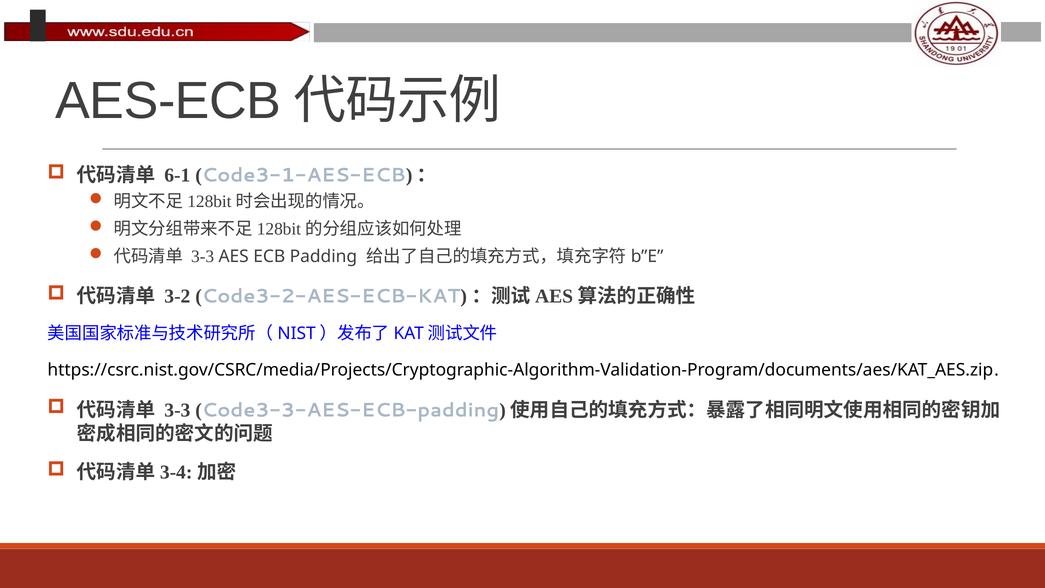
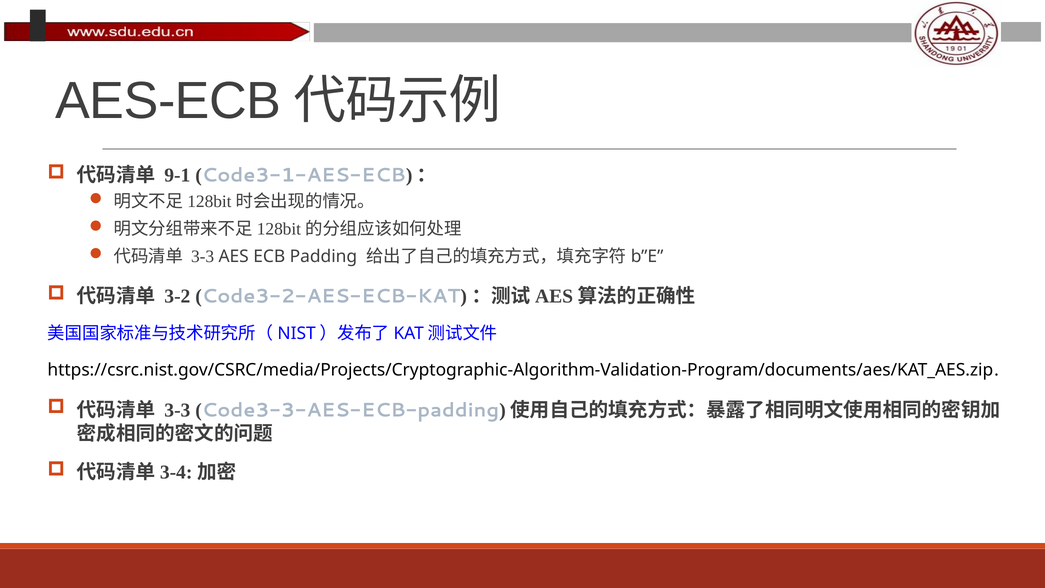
6-1: 6-1 -> 9-1 (177, 175)
